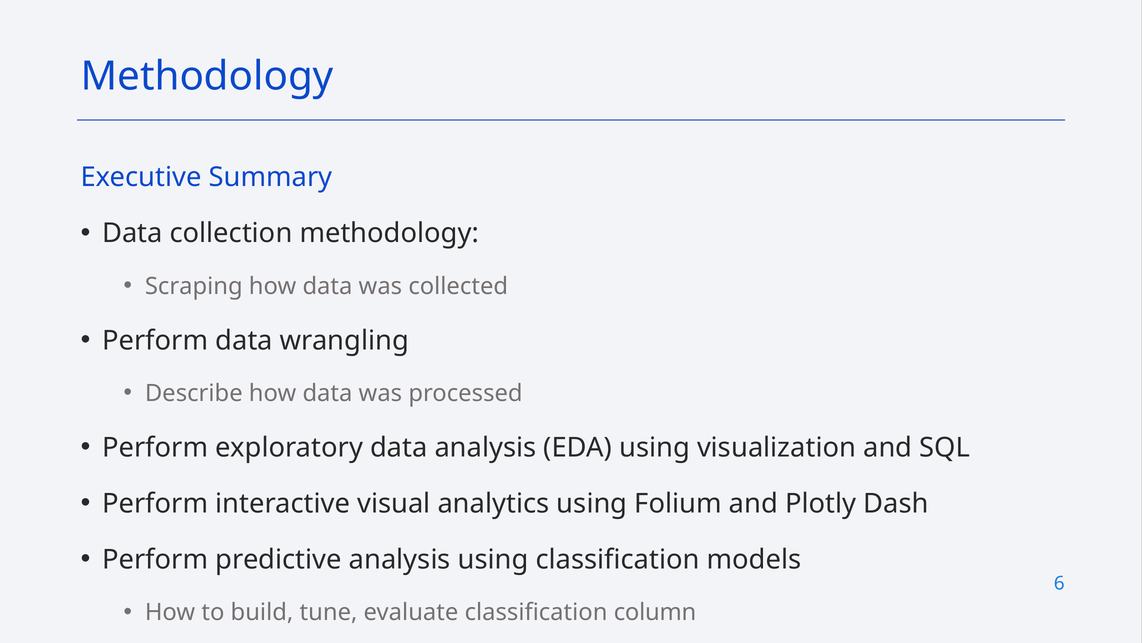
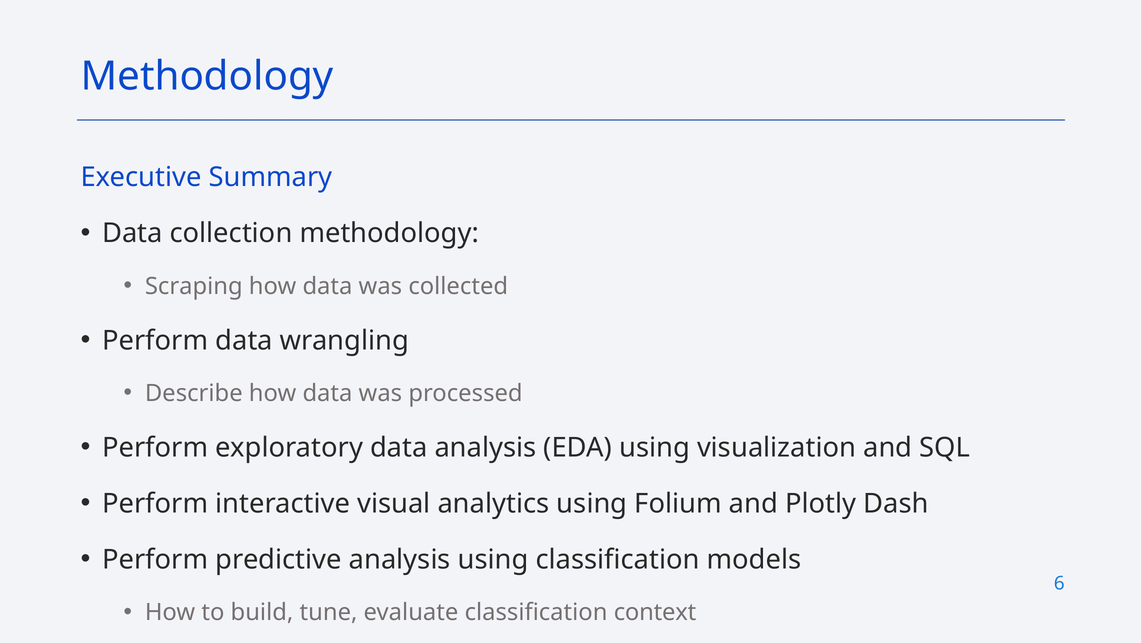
column: column -> context (655, 612)
